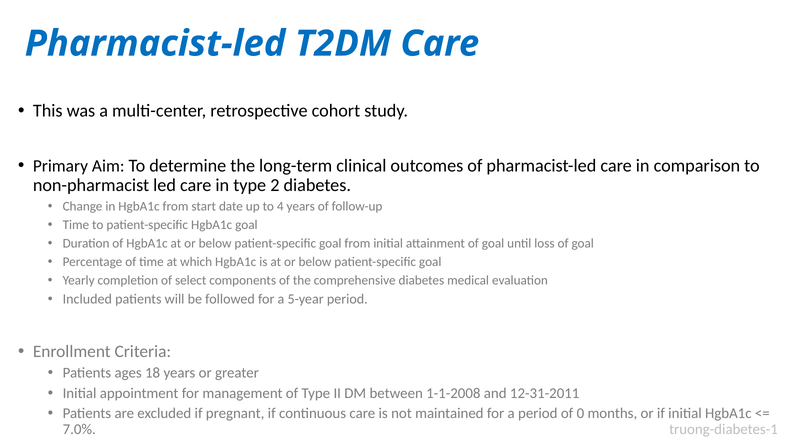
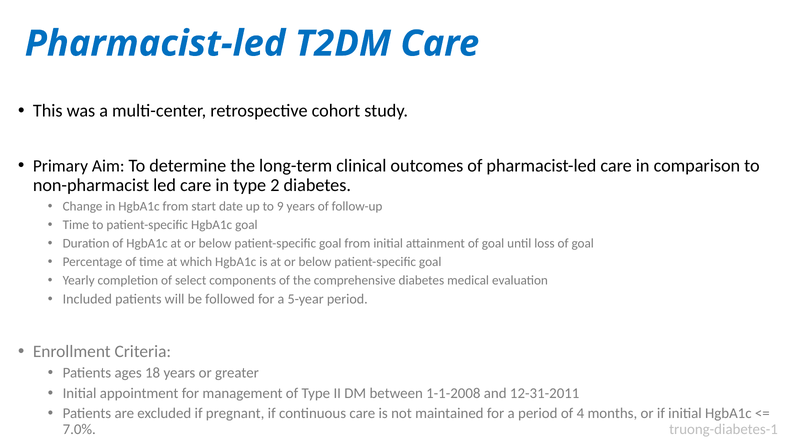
4: 4 -> 9 (280, 206)
0: 0 -> 4 (580, 413)
